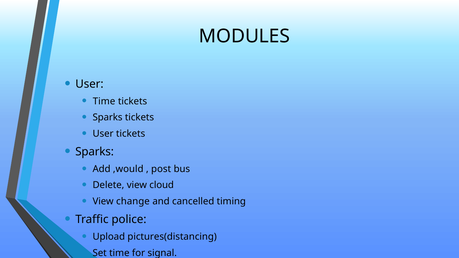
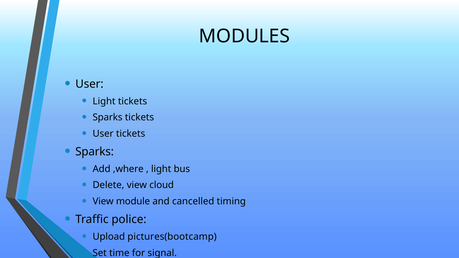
Time: Time -> Light (104, 101)
,would: ,would -> ,where (128, 169)
post: post -> light (161, 169)
change: change -> module (133, 202)
pictures(distancing: pictures(distancing -> pictures(bootcamp (172, 237)
